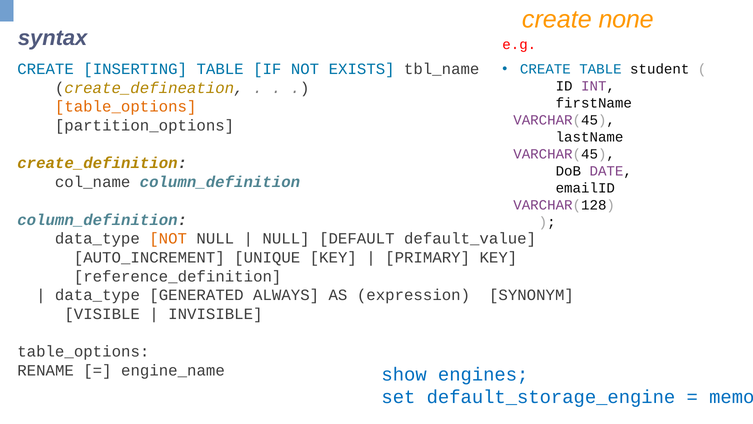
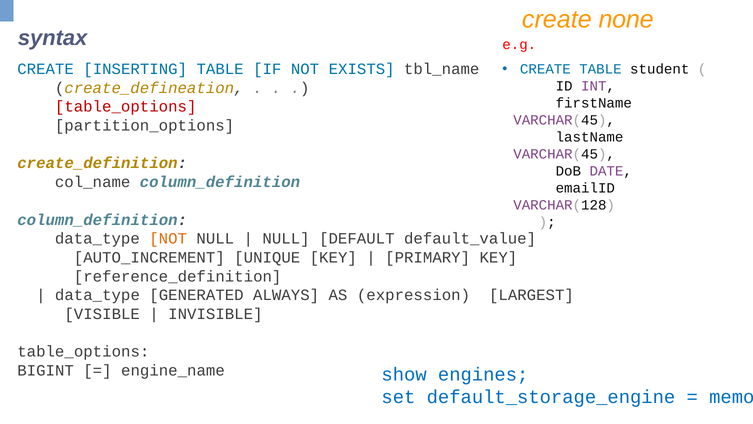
table_options colour: orange -> red (126, 107)
SYNONYM: SYNONYM -> LARGEST (531, 295)
RENAME: RENAME -> BIGINT (46, 370)
